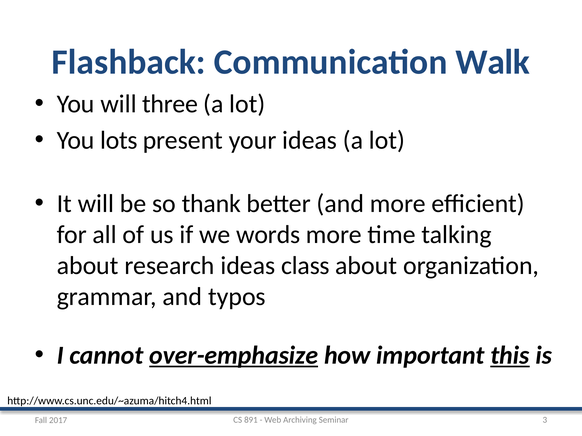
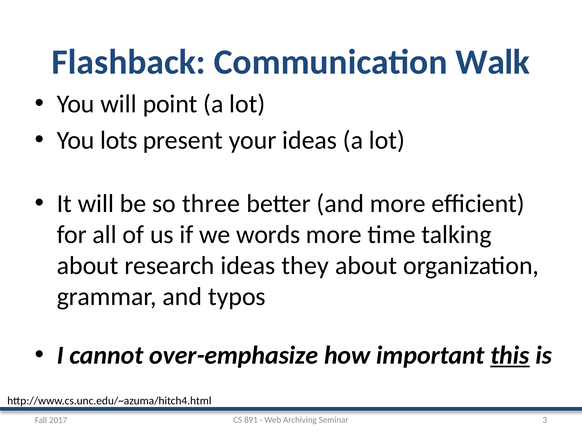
three: three -> point (170, 104)
thank: thank -> three (211, 204)
class: class -> they (305, 266)
over-emphasize underline: present -> none (234, 356)
